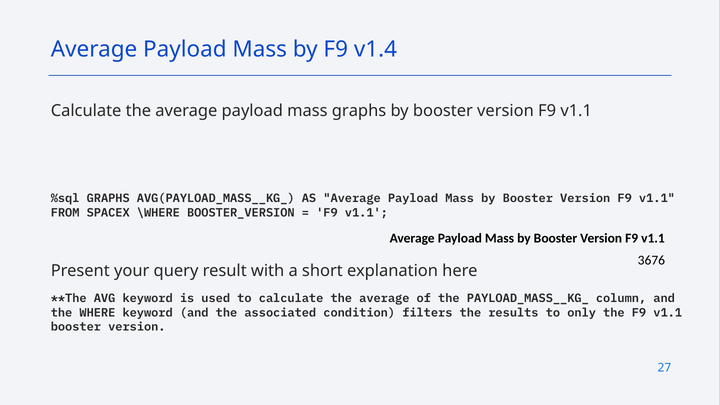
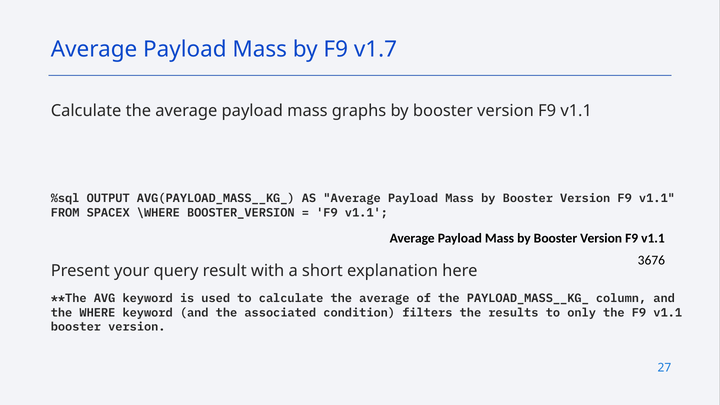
v1.4: v1.4 -> v1.7 (375, 49)
%sql GRAPHS: GRAPHS -> OUTPUT (108, 198)
